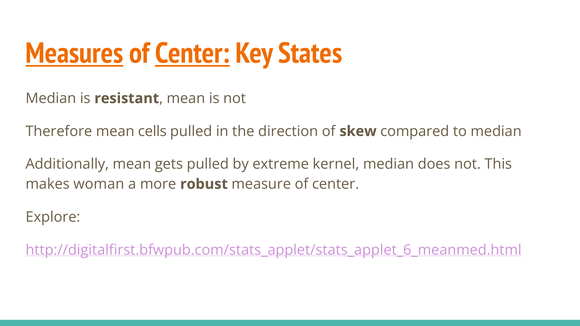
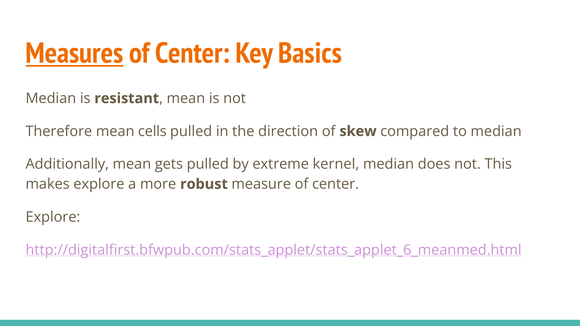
Center underline: present -> none (192, 53)
States: States -> Basics (310, 53)
makes woman: woman -> explore (99, 184)
